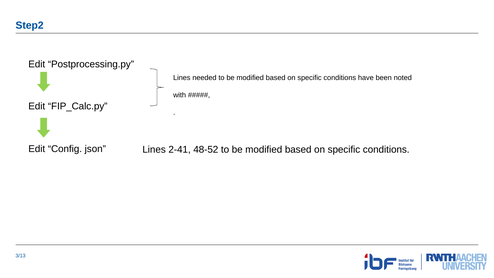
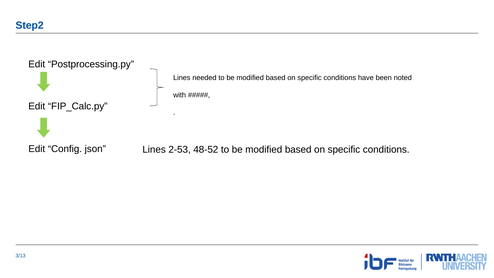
2-41: 2-41 -> 2-53 (180, 150)
